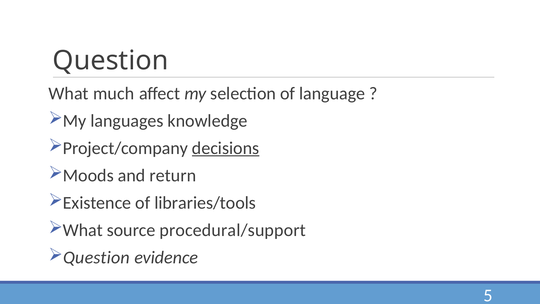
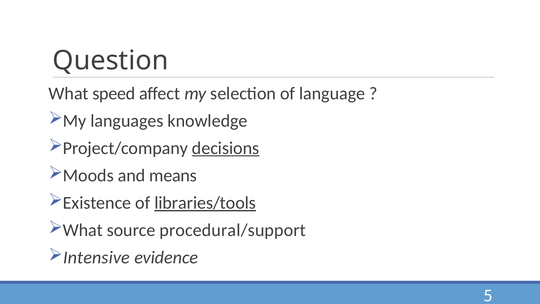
much: much -> speed (114, 93)
return: return -> means (173, 175)
libraries/tools underline: none -> present (205, 203)
Question: Question -> Intensive (96, 257)
